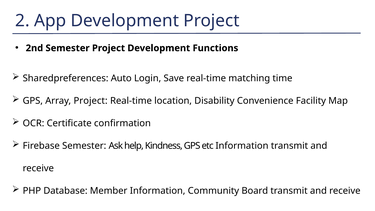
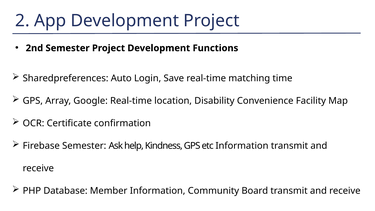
Array Project: Project -> Google (91, 101)
